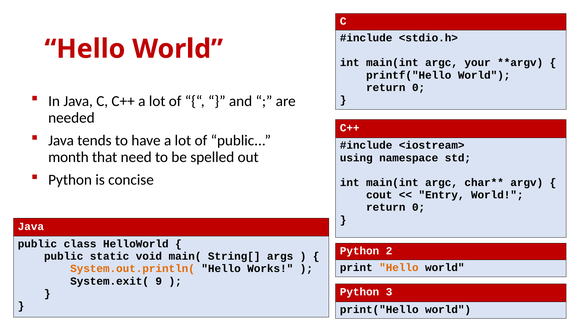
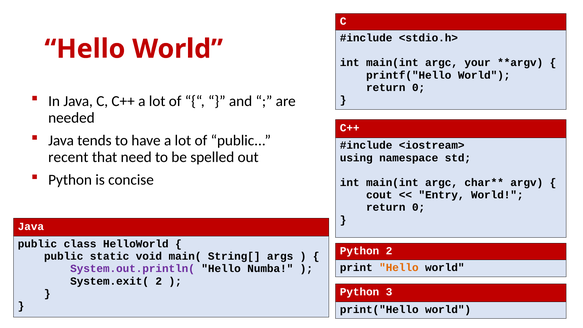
month: month -> recent (68, 157)
System.out.println( colour: orange -> purple (133, 269)
Works: Works -> Numba (270, 269)
System.exit( 9: 9 -> 2 (159, 281)
